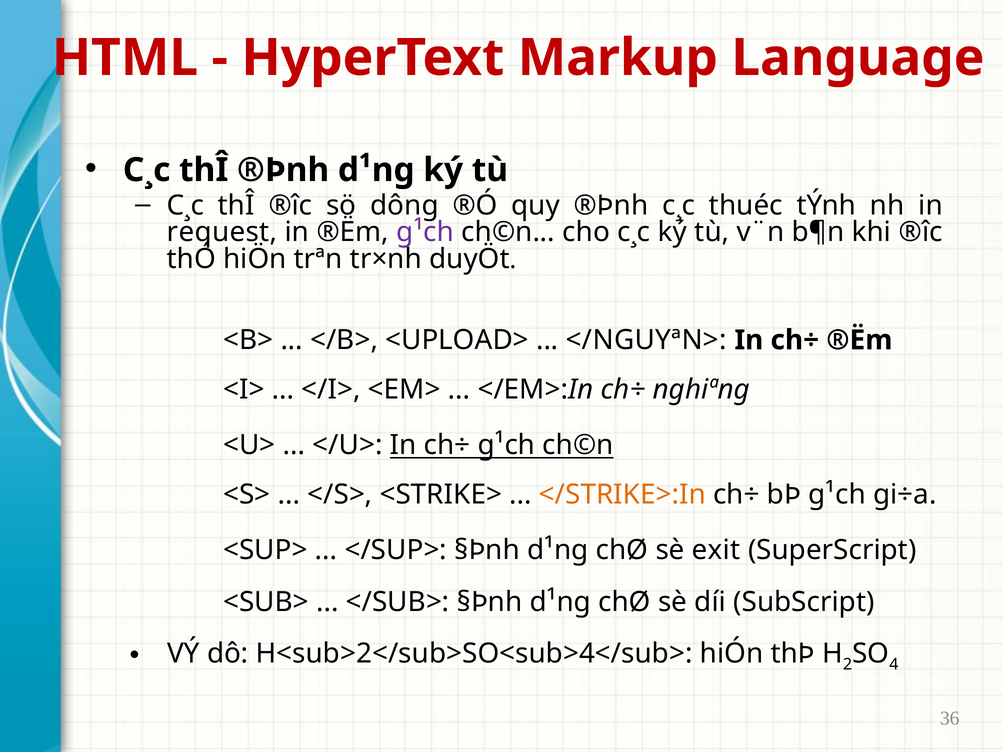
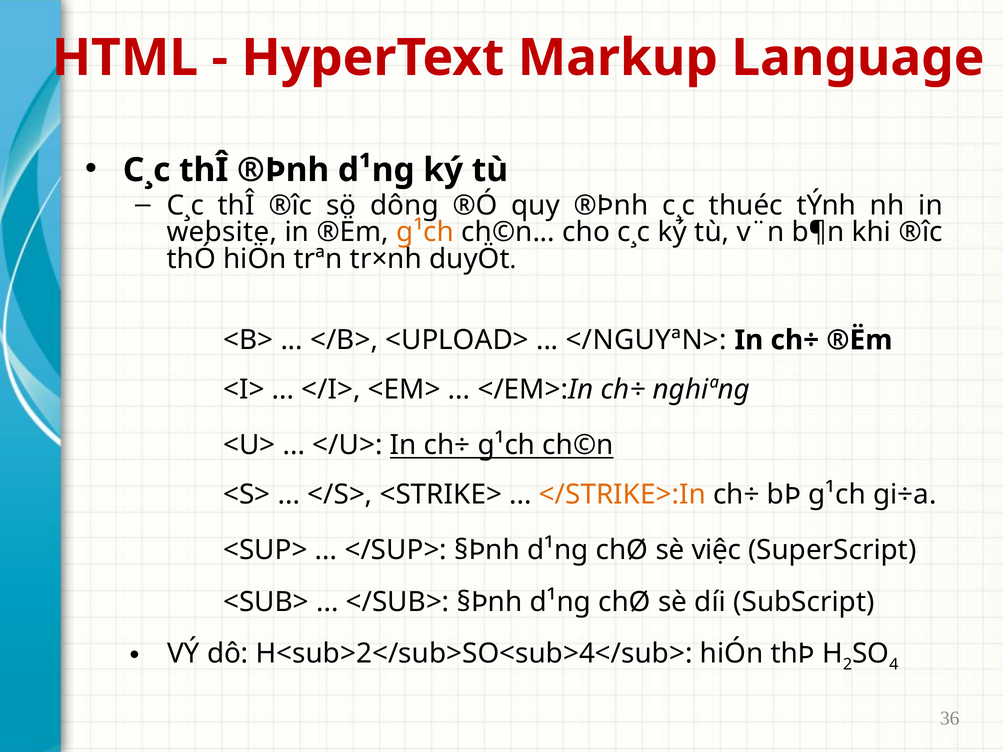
request: request -> website (222, 232)
g¹ch colour: purple -> orange (425, 232)
exit: exit -> việc (716, 550)
